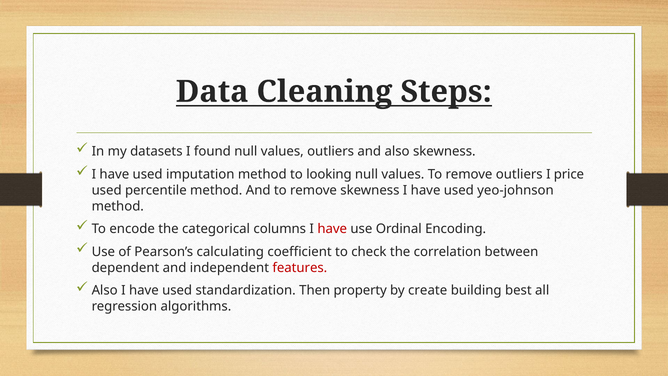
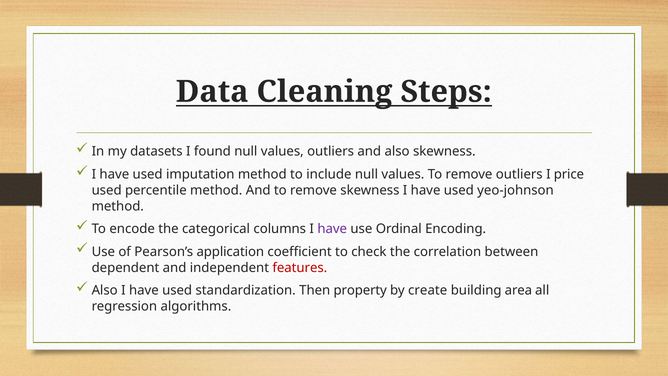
looking: looking -> include (329, 174)
have colour: red -> purple (332, 229)
calculating: calculating -> application (230, 252)
best: best -> area (518, 290)
